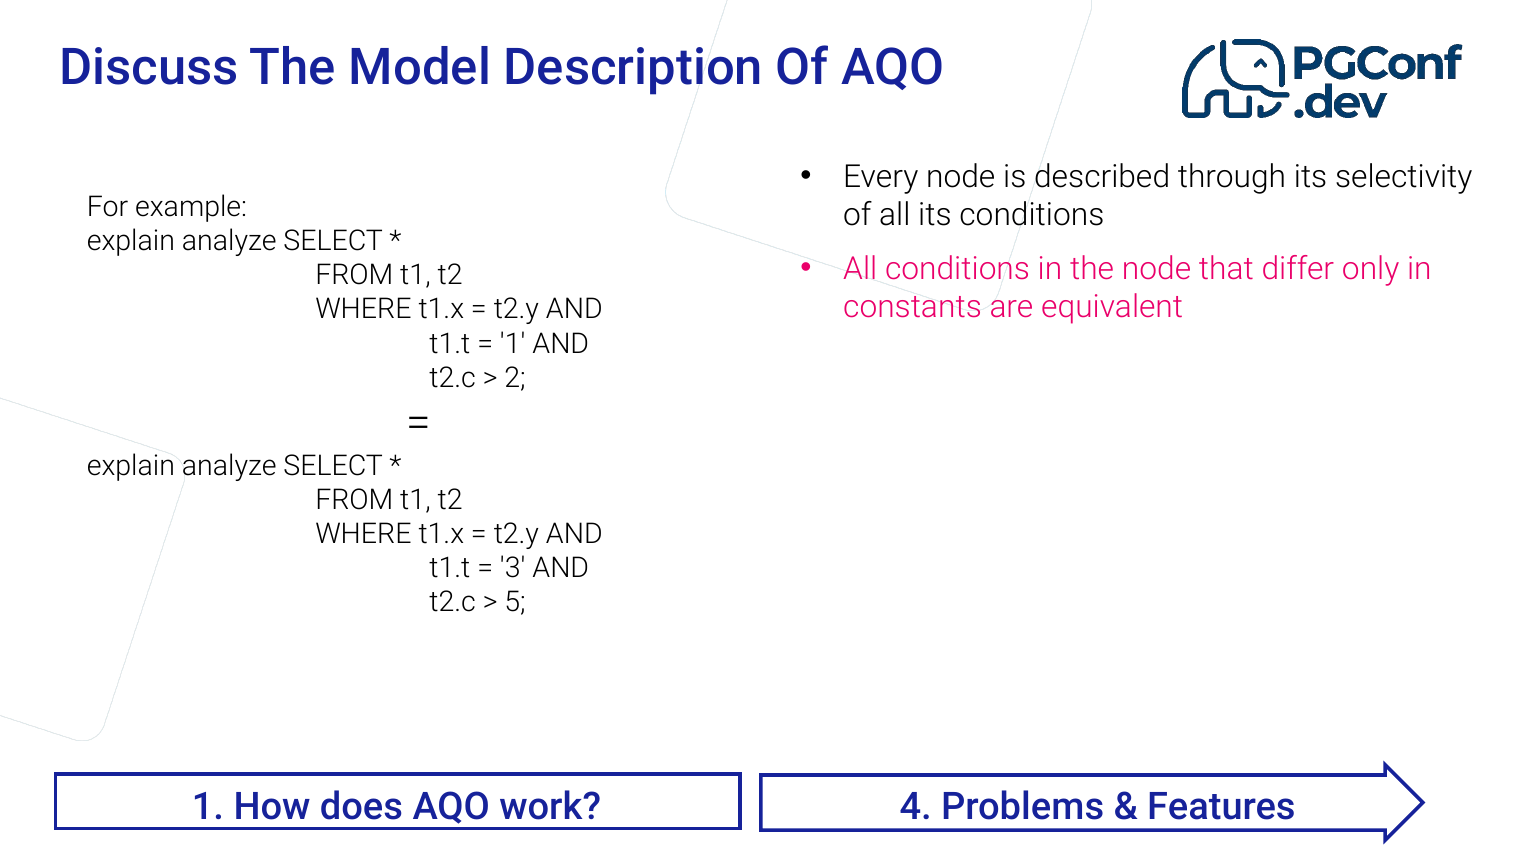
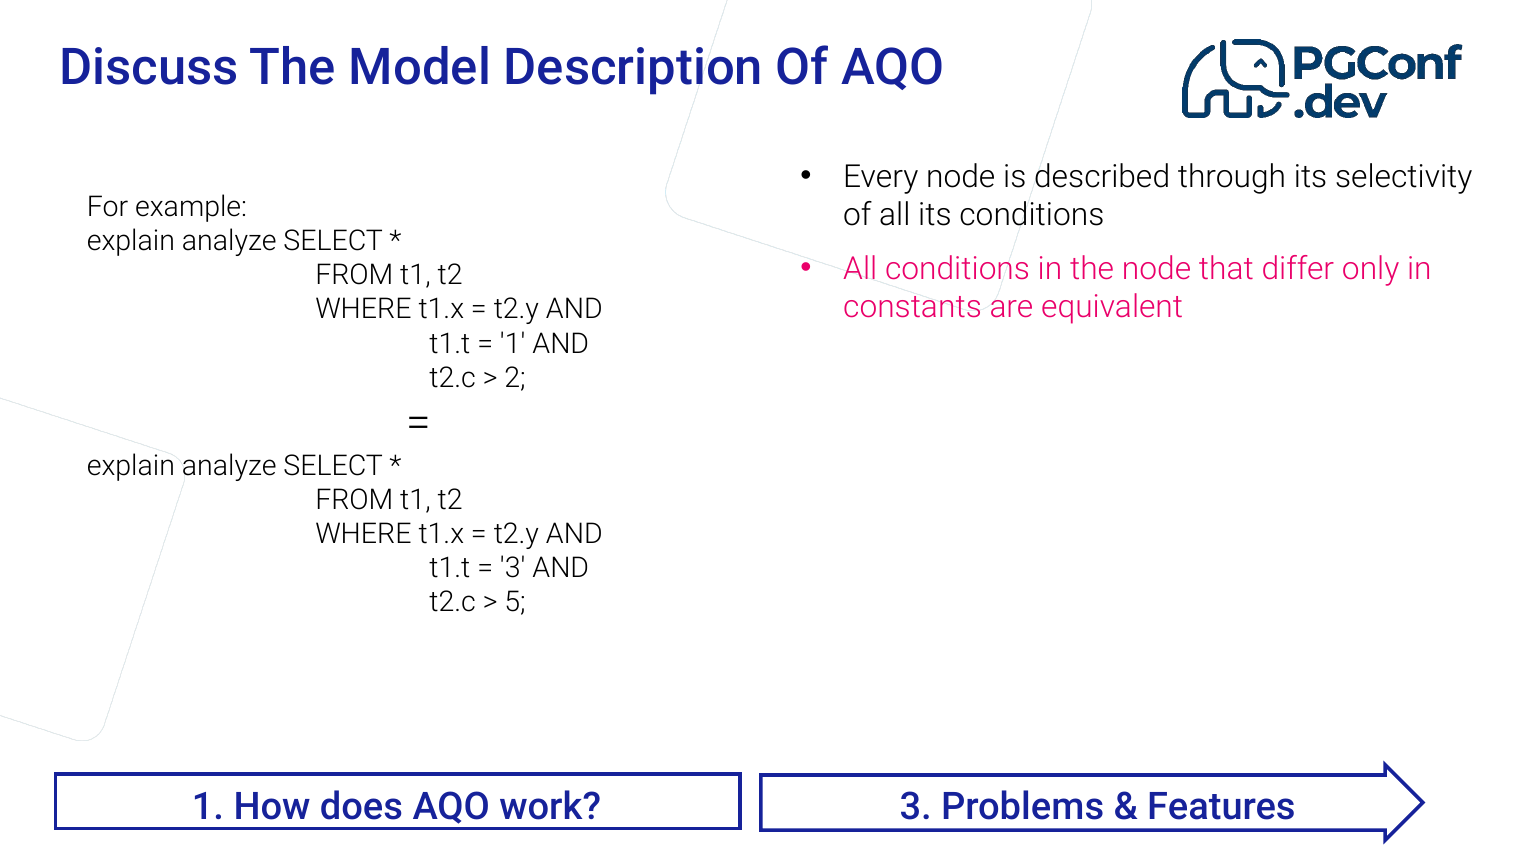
work 4: 4 -> 3 (916, 807)
